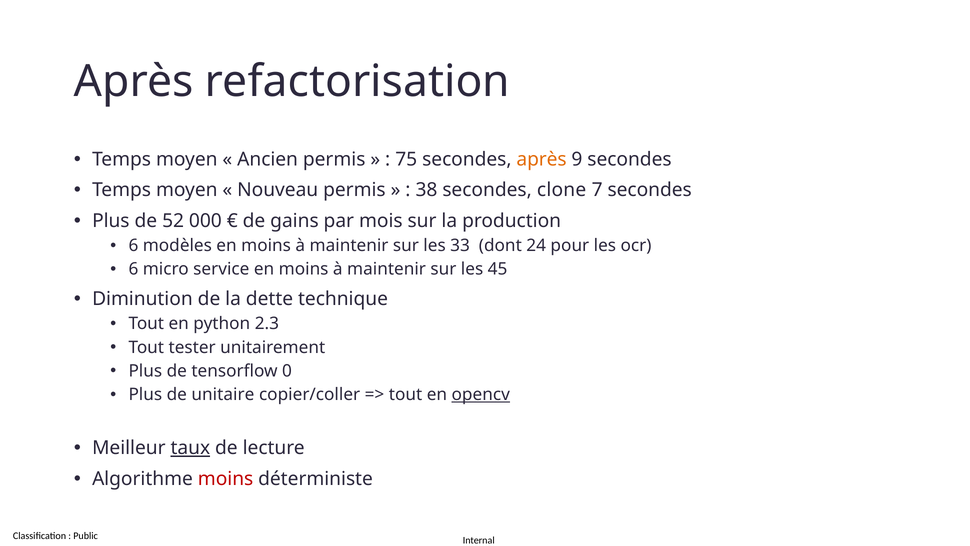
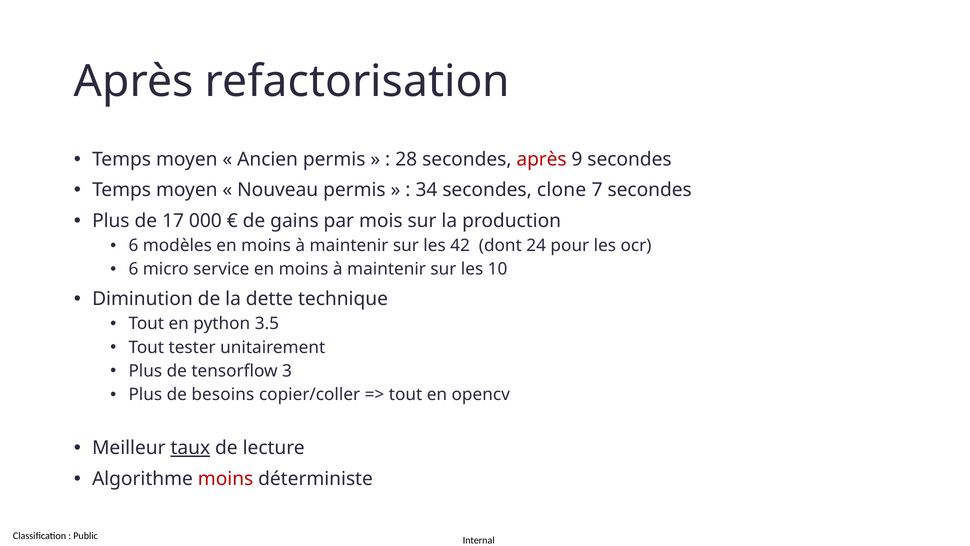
75: 75 -> 28 (406, 159)
après colour: orange -> red (542, 159)
38: 38 -> 34 (426, 190)
52: 52 -> 17 (173, 221)
33: 33 -> 42 (460, 246)
45: 45 -> 10 (498, 269)
2.3: 2.3 -> 3.5 (267, 324)
0: 0 -> 3 (287, 371)
unitaire: unitaire -> besoins (223, 394)
opencv underline: present -> none (481, 394)
